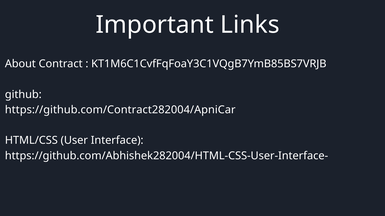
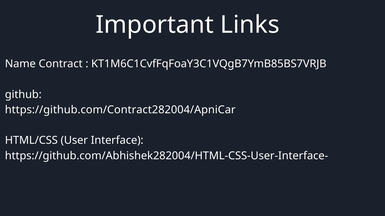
About: About -> Name (20, 64)
